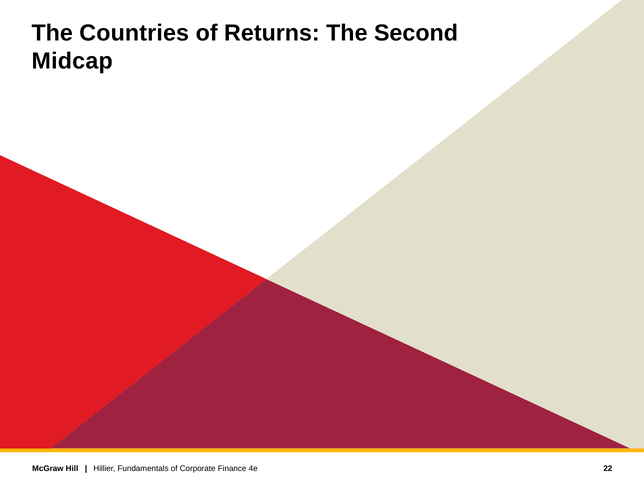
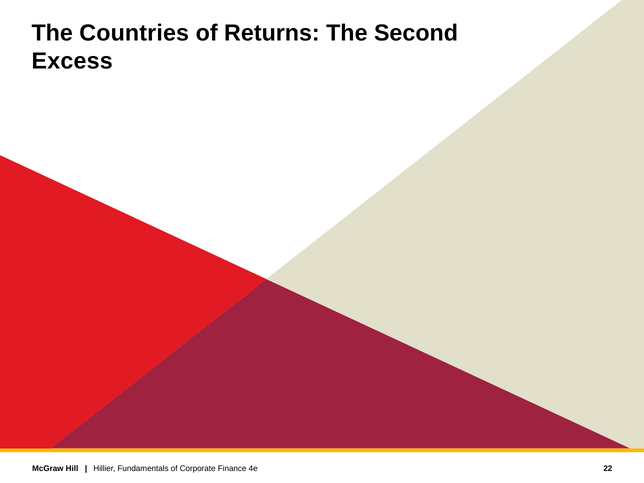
Midcap: Midcap -> Excess (72, 61)
